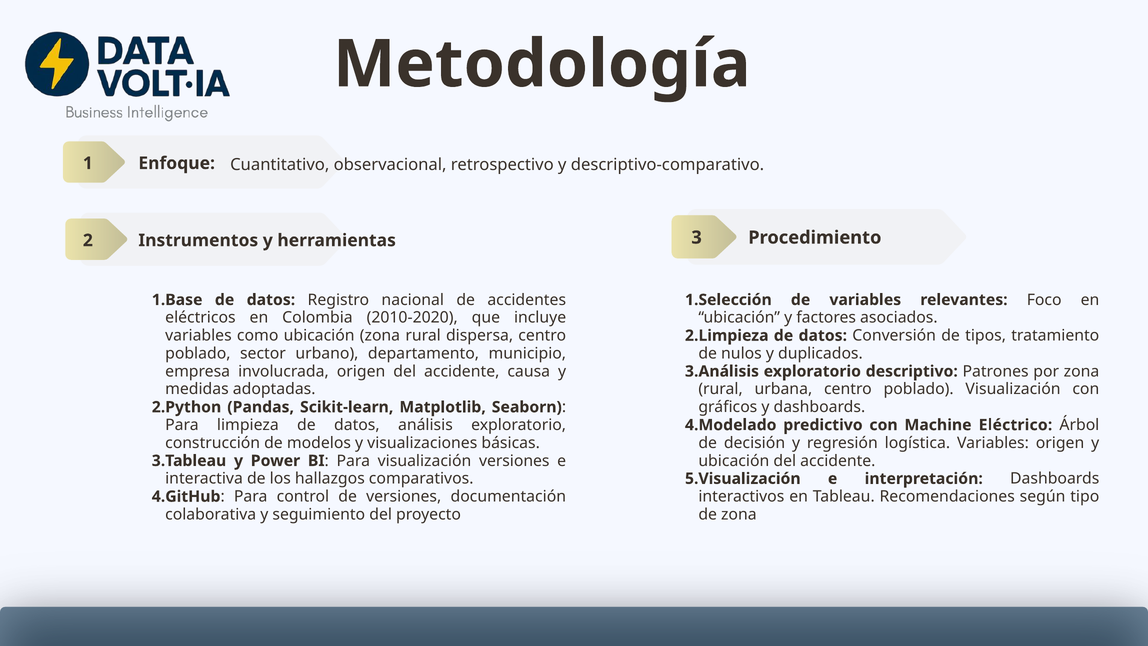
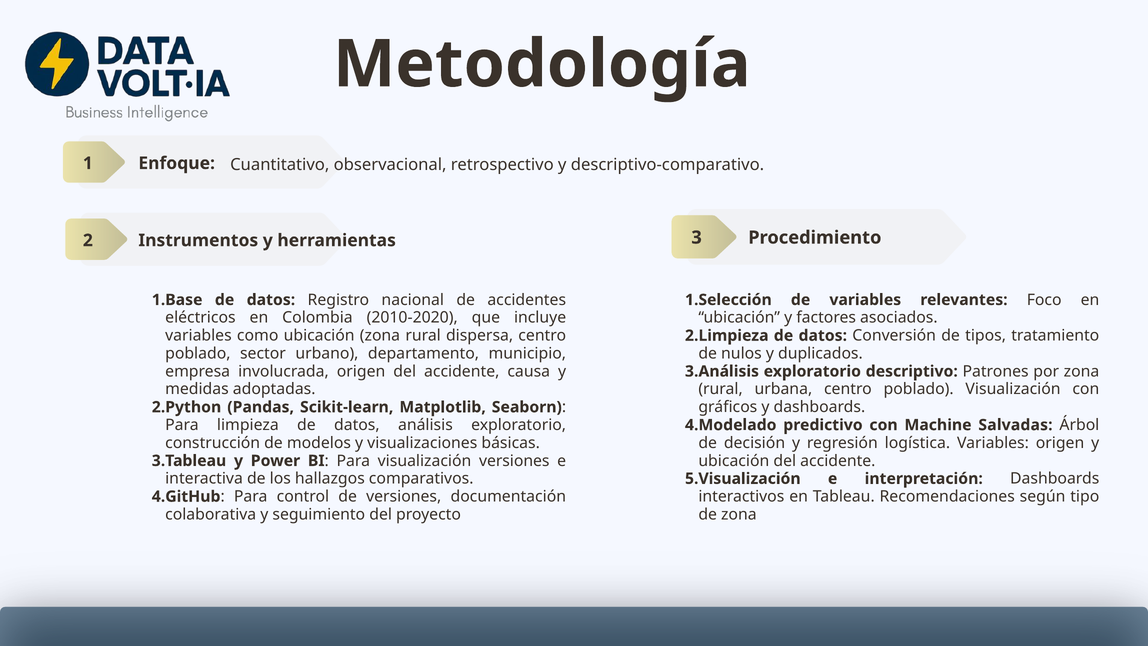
Eléctrico: Eléctrico -> Salvadas (1015, 425)
